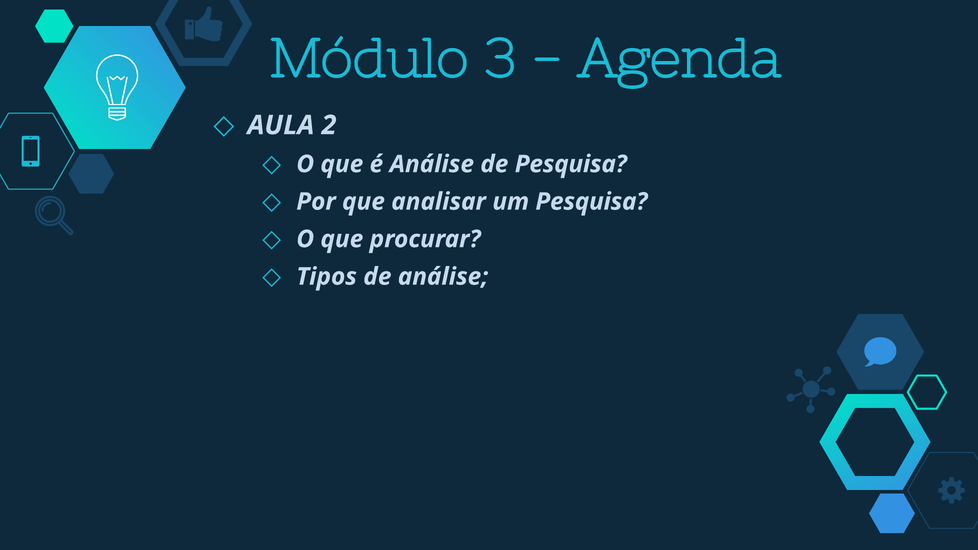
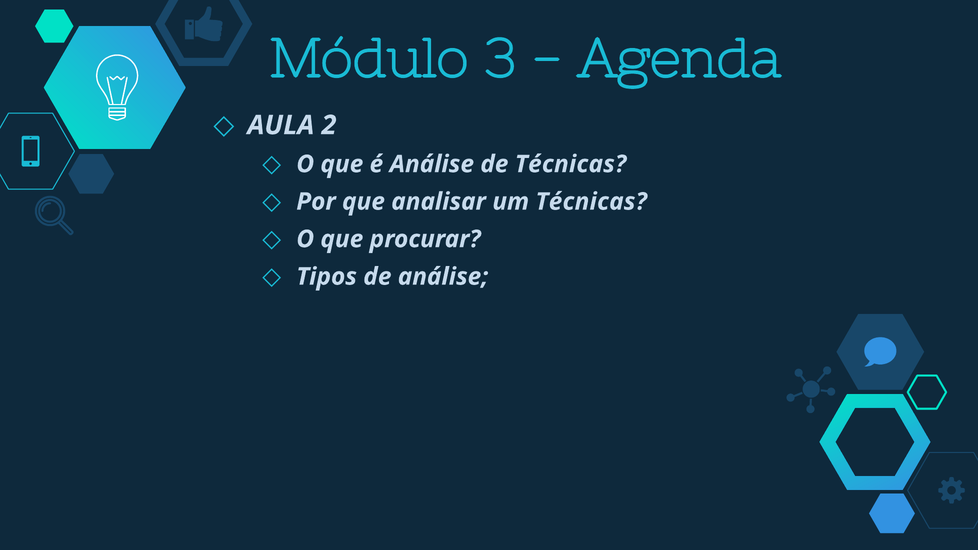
de Pesquisa: Pesquisa -> Técnicas (571, 164)
um Pesquisa: Pesquisa -> Técnicas (591, 202)
